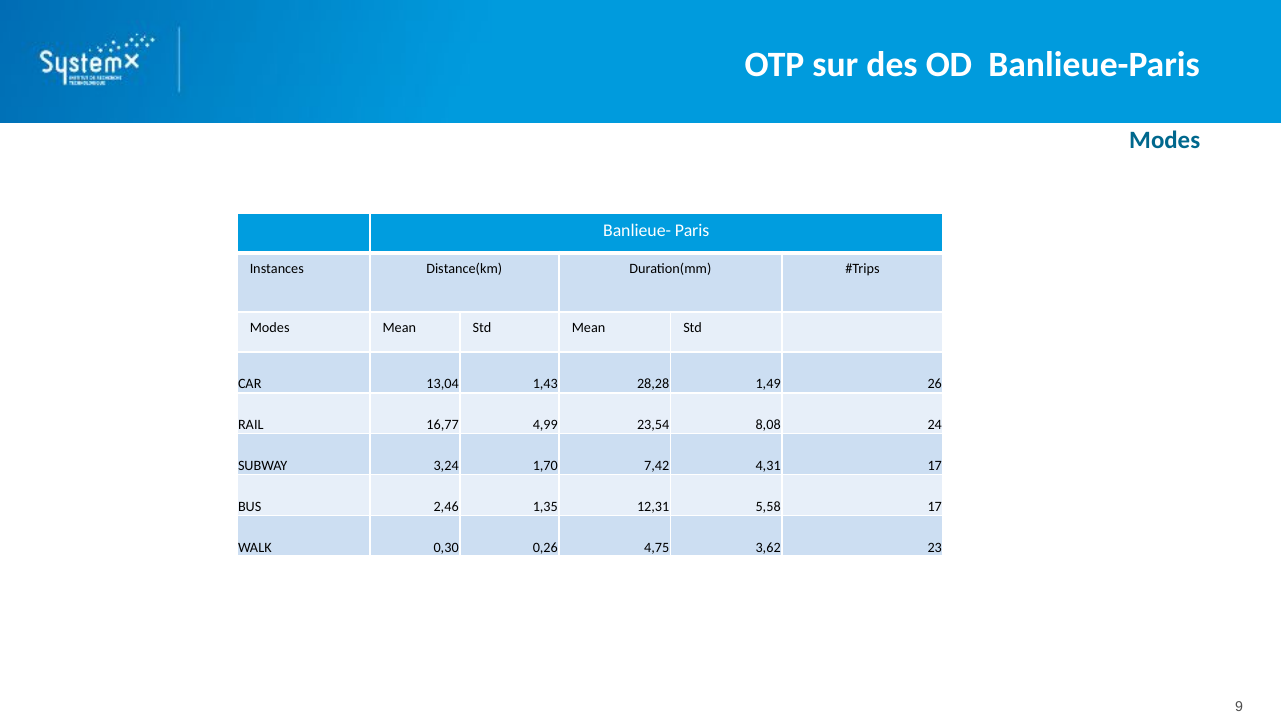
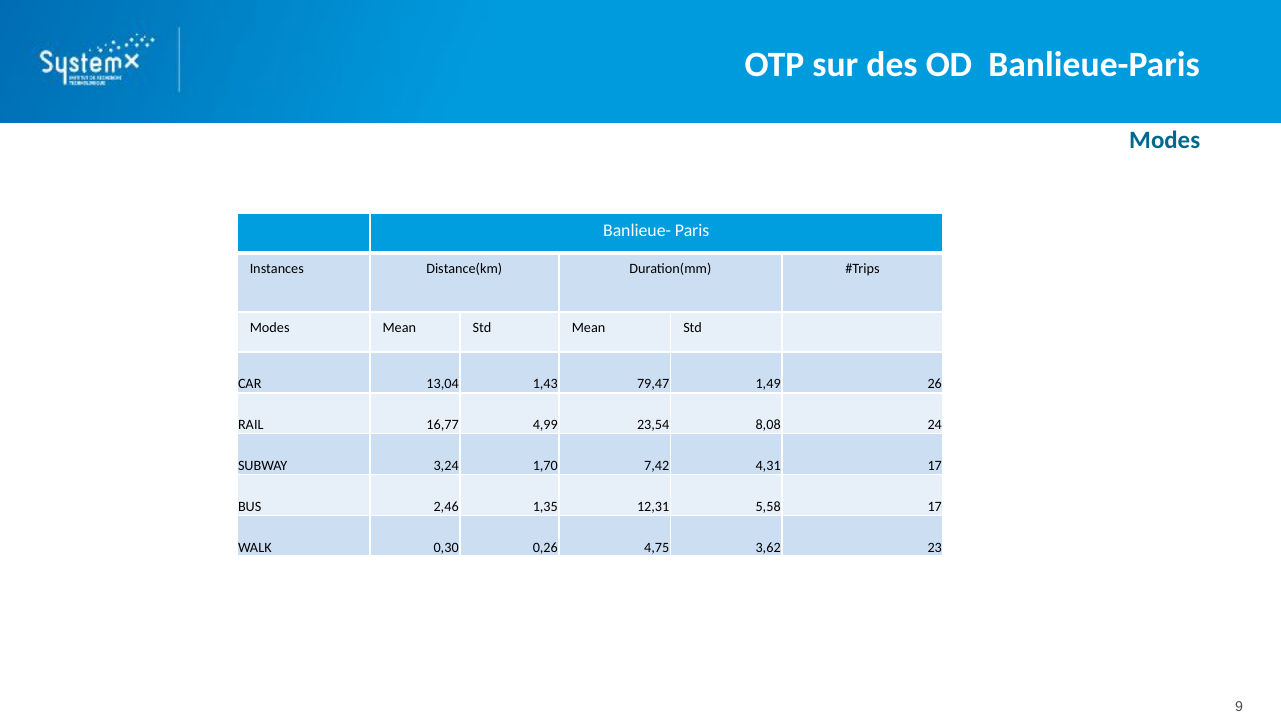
28,28: 28,28 -> 79,47 (653, 384)
